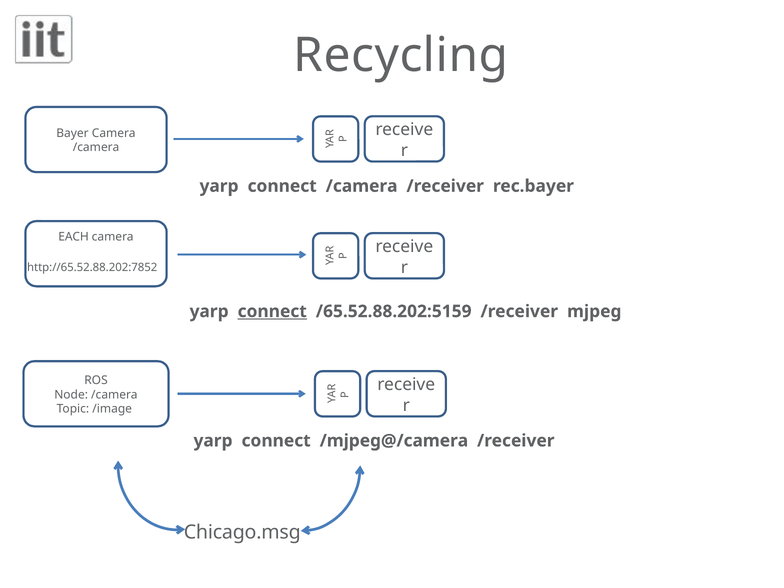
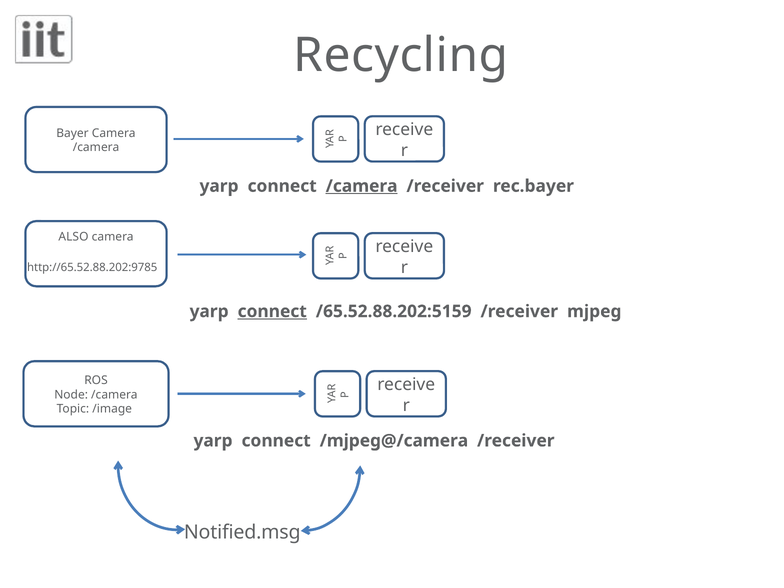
/camera underline: none -> present (362, 186)
EACH: EACH -> ALSO (73, 237)
http://65.52.88.202:7852: http://65.52.88.202:7852 -> http://65.52.88.202:9785 (92, 267)
Chicago.msg: Chicago.msg -> Notified.msg (242, 532)
